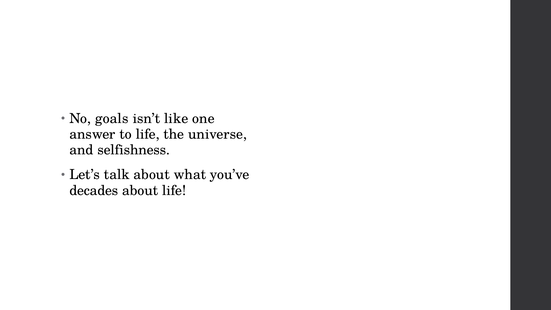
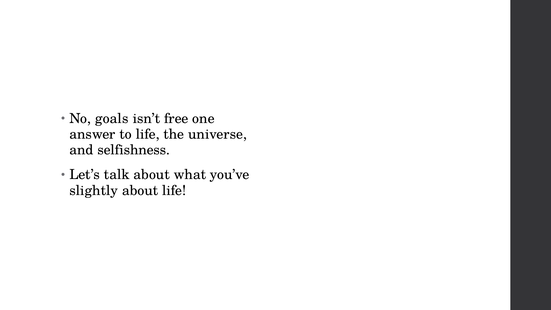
like: like -> free (176, 118)
decades: decades -> slightly (94, 190)
